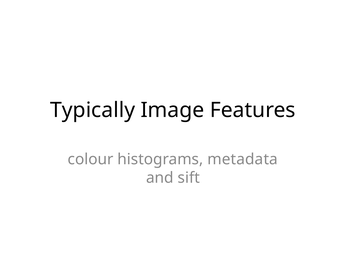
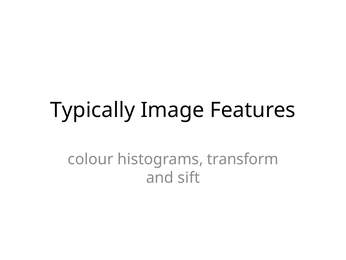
metadata: metadata -> transform (243, 159)
